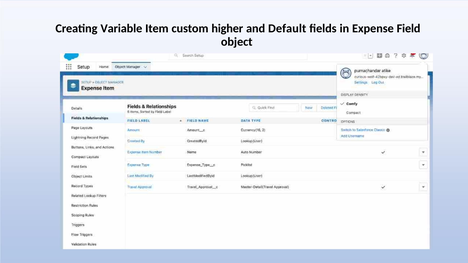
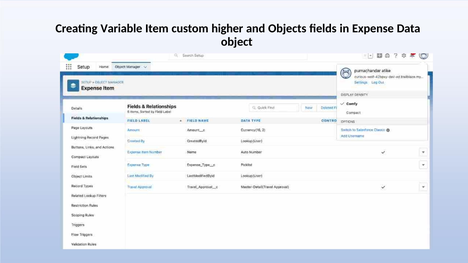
Default: Default -> Objects (287, 29)
Field: Field -> Data (409, 29)
